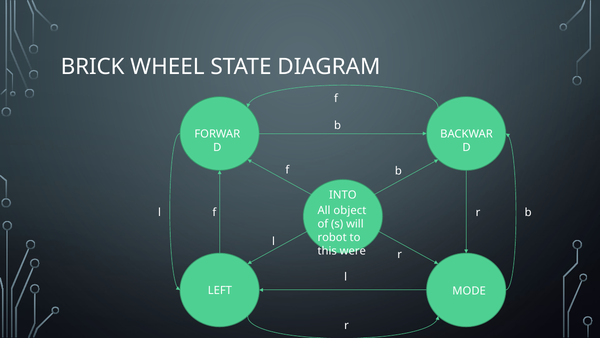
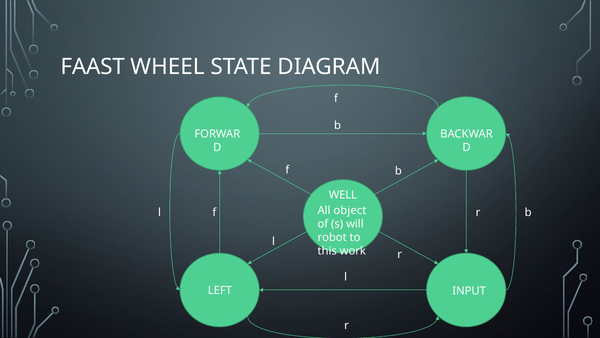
BRICK: BRICK -> FAAST (93, 67)
INTO: INTO -> WELL (343, 195)
were: were -> work (353, 251)
MODE: MODE -> INPUT (469, 291)
